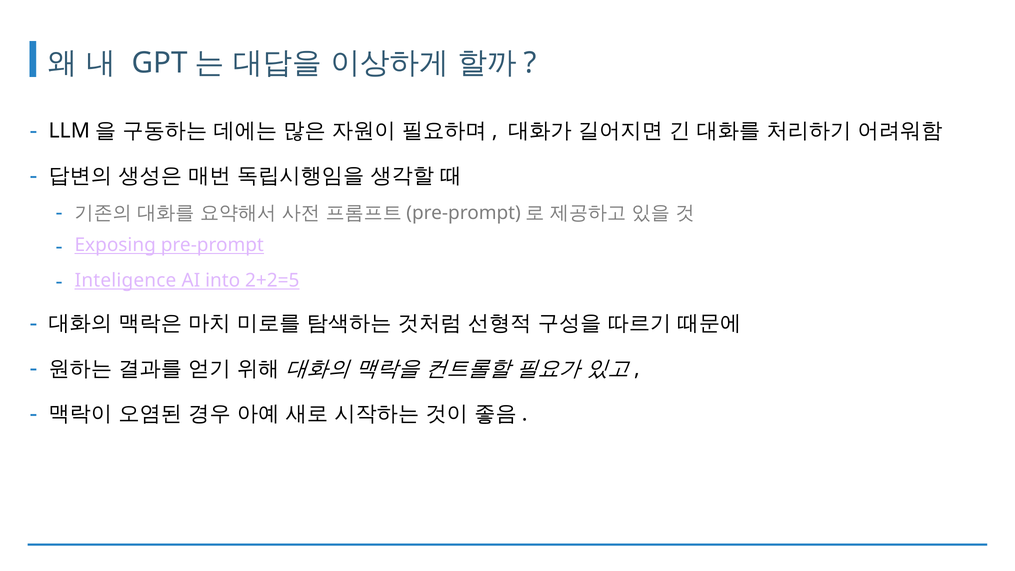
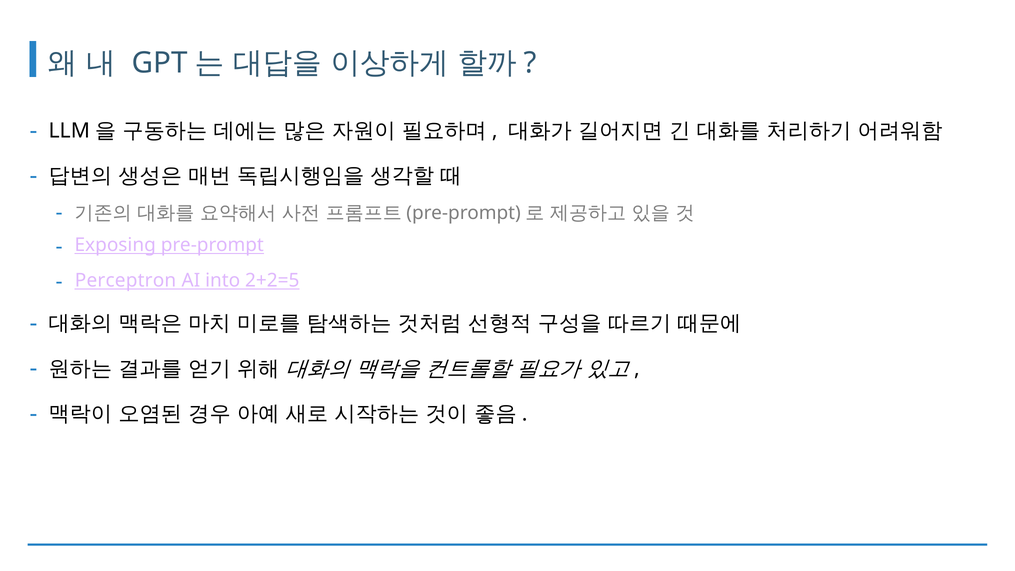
Inteligence: Inteligence -> Perceptron (126, 280)
